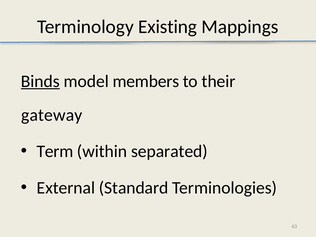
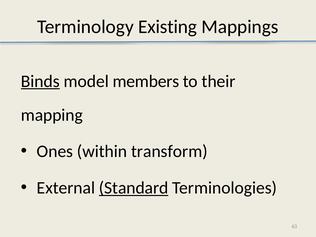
gateway: gateway -> mapping (52, 115)
Term: Term -> Ones (55, 151)
separated: separated -> transform (169, 151)
Standard underline: none -> present (134, 188)
